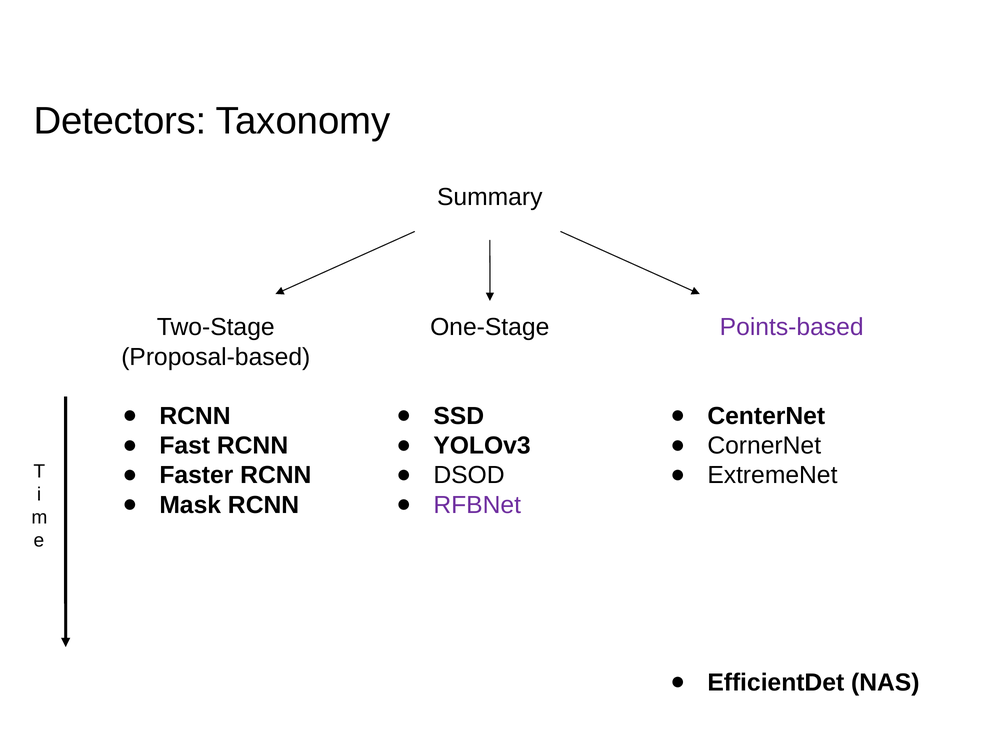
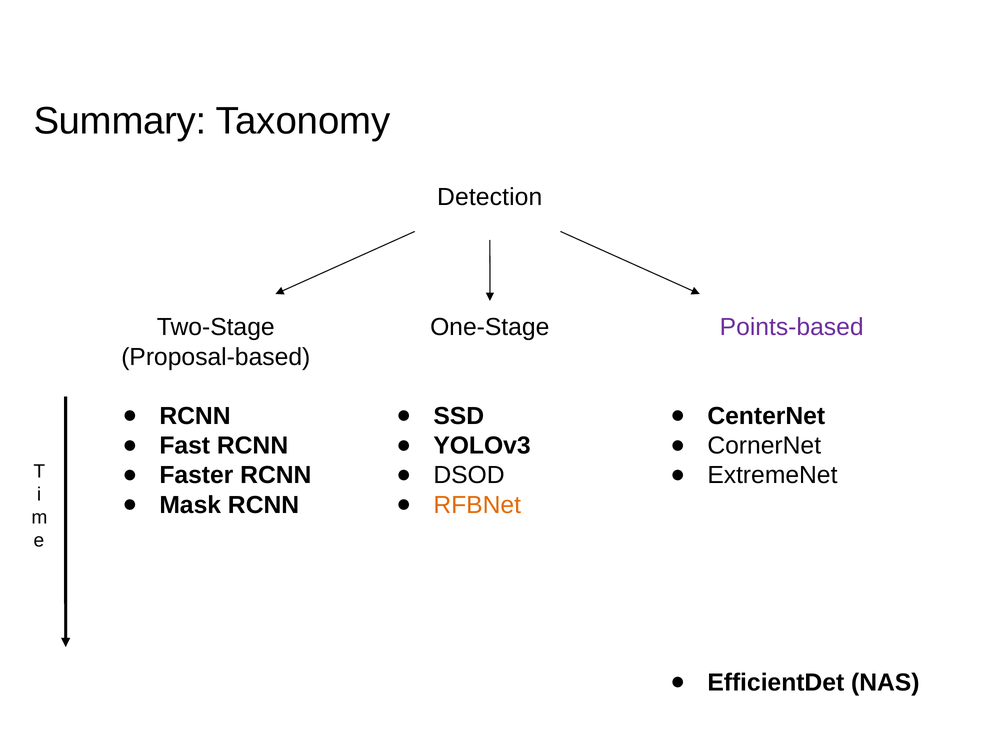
Detectors: Detectors -> Summary (120, 121)
Summary: Summary -> Detection (490, 197)
RFBNet colour: purple -> orange (477, 505)
